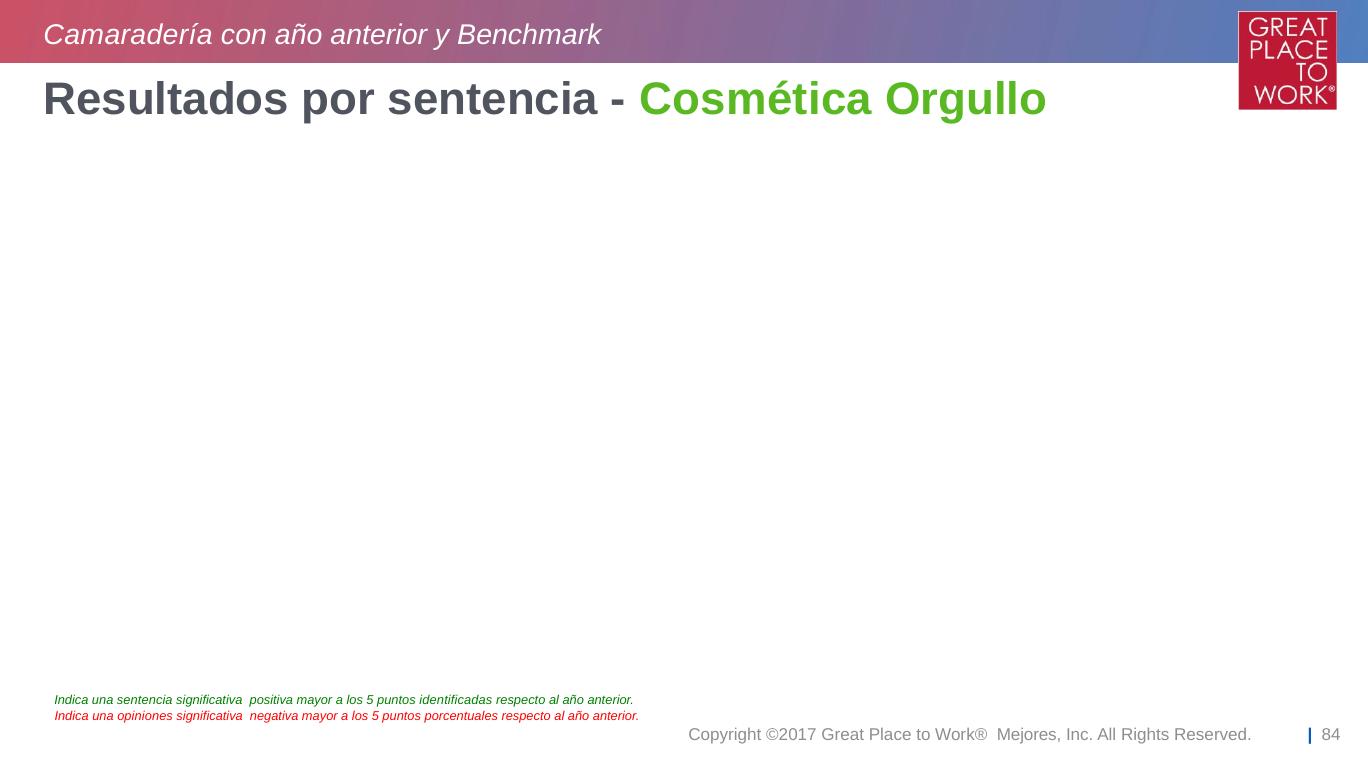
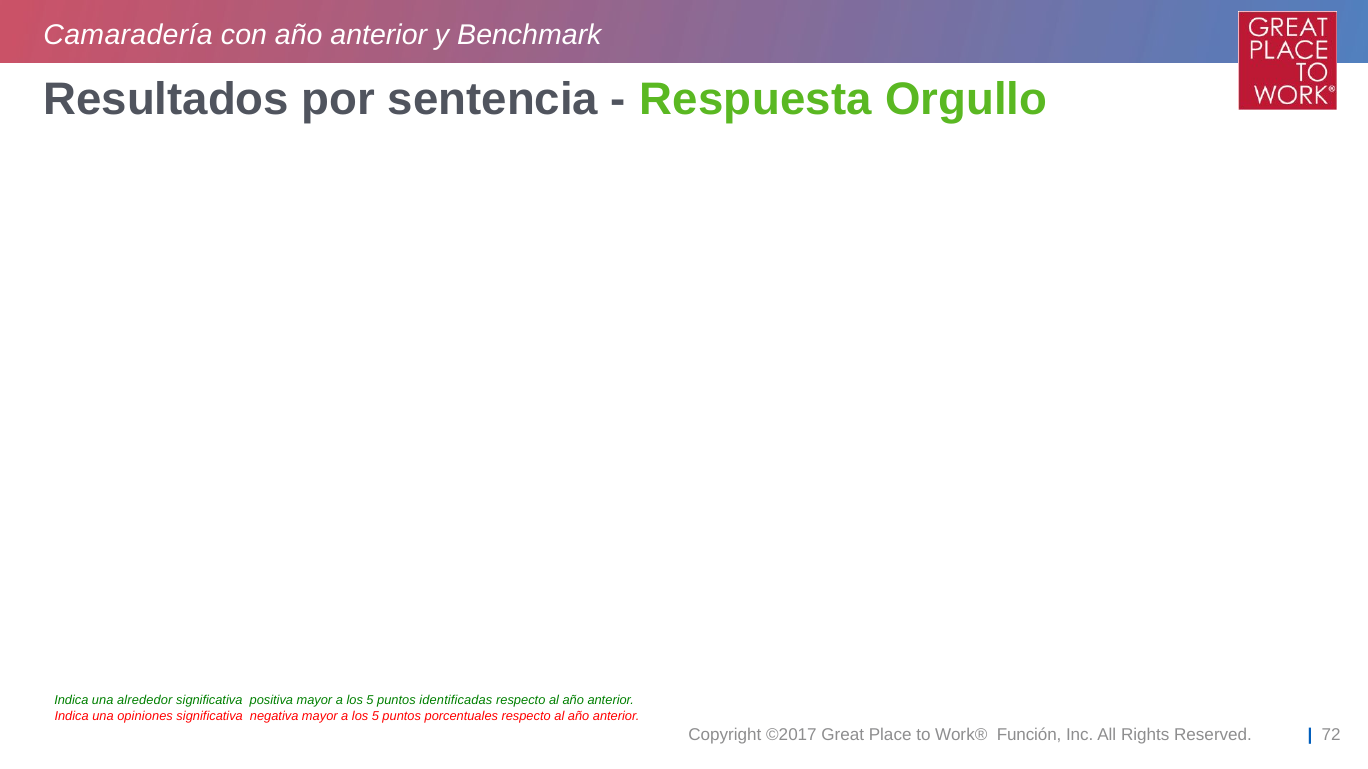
Cosmética: Cosmética -> Respuesta (756, 99)
una sentencia: sentencia -> alrededor (145, 701)
Mejores: Mejores -> Función (1029, 735)
84: 84 -> 72 (1331, 735)
